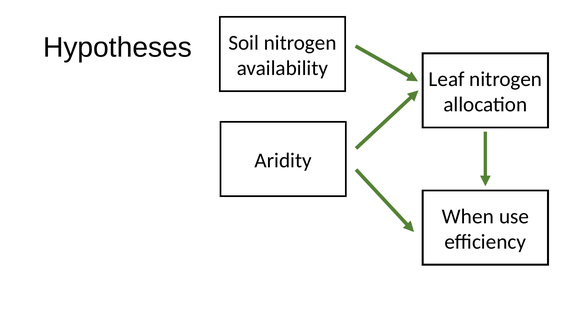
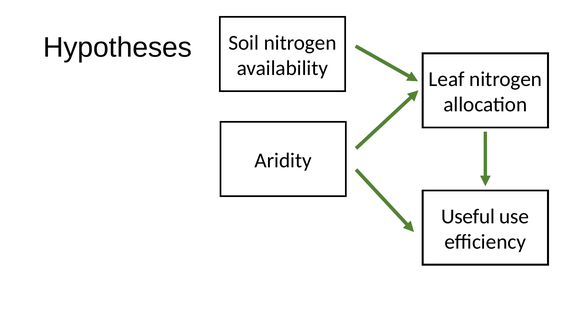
When: When -> Useful (468, 216)
